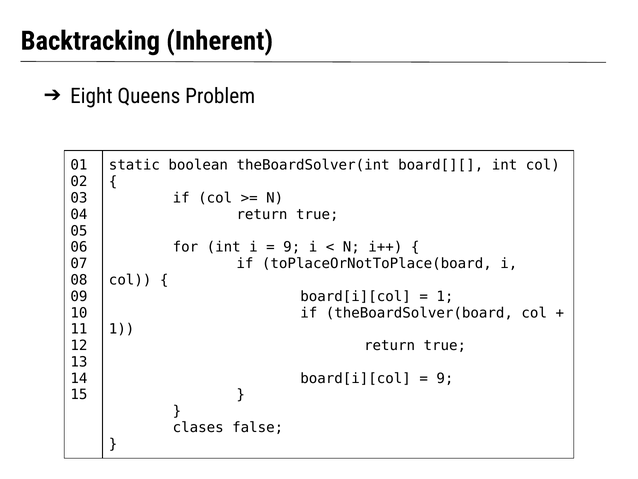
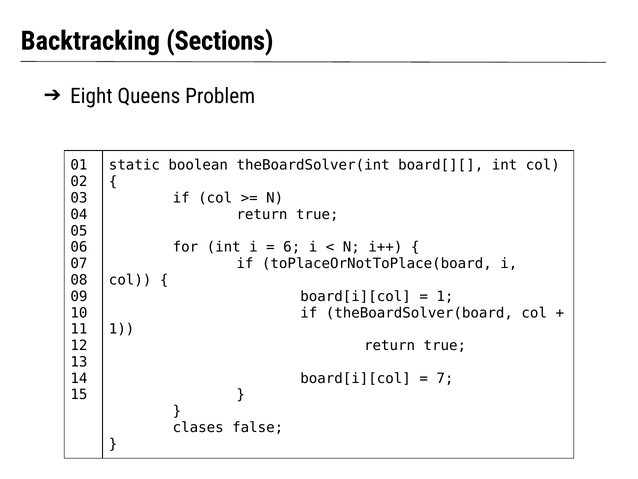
Inherent: Inherent -> Sections (220, 41)
9: 9 -> 6 (292, 247)
9: 9 -> 7 (445, 378)
